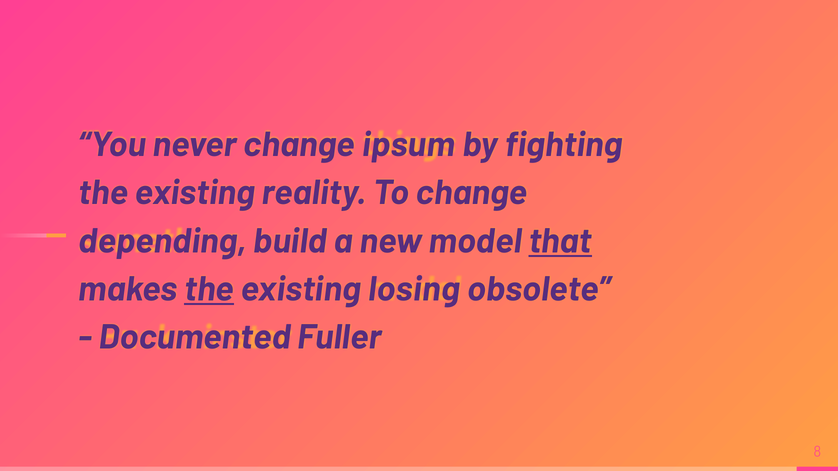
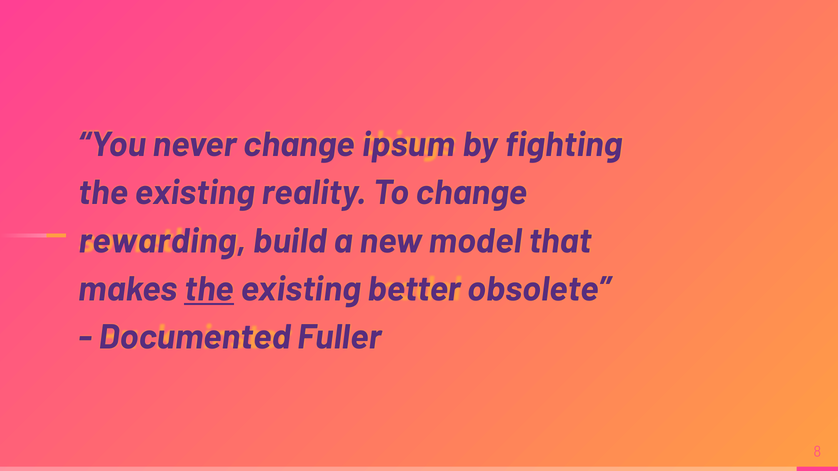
depending: depending -> rewarding (162, 241)
that underline: present -> none (560, 241)
losing: losing -> better (414, 289)
